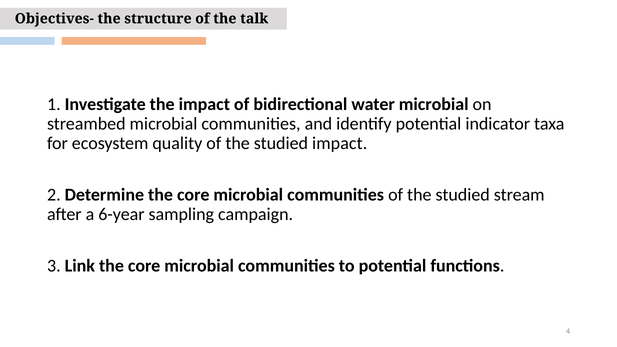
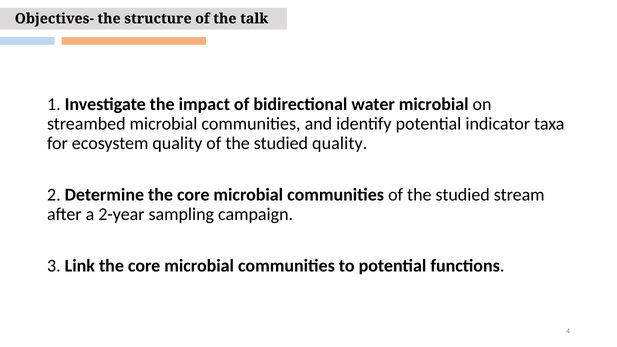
studied impact: impact -> quality (340, 143)
6-year: 6-year -> 2-year (121, 214)
